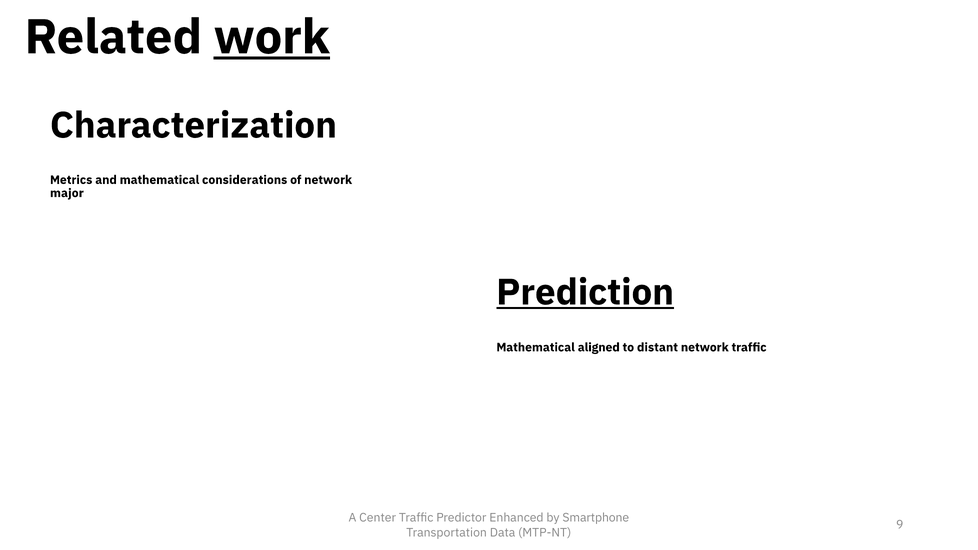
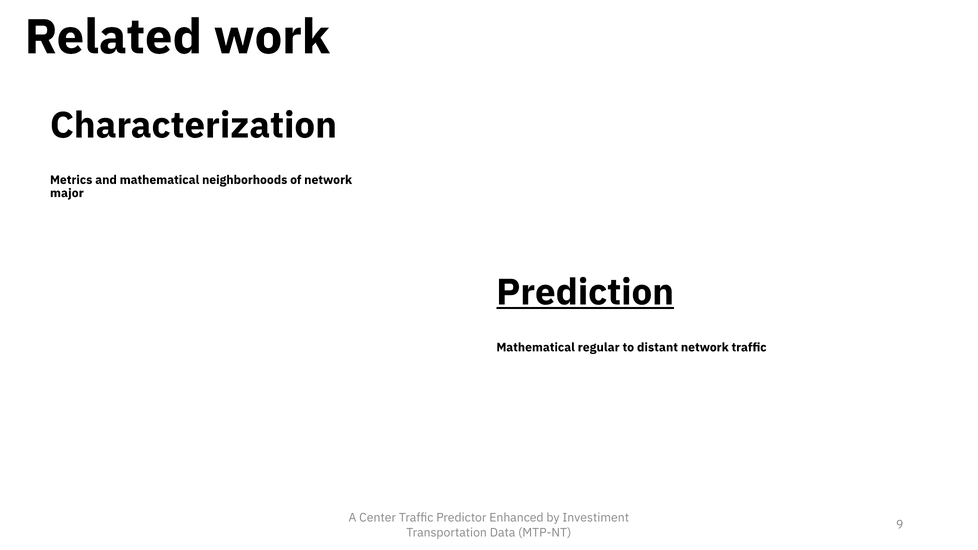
work underline: present -> none (272, 37)
considerations: considerations -> neighborhoods (245, 180)
aligned: aligned -> regular (599, 347)
Smartphone: Smartphone -> Investiment (596, 518)
